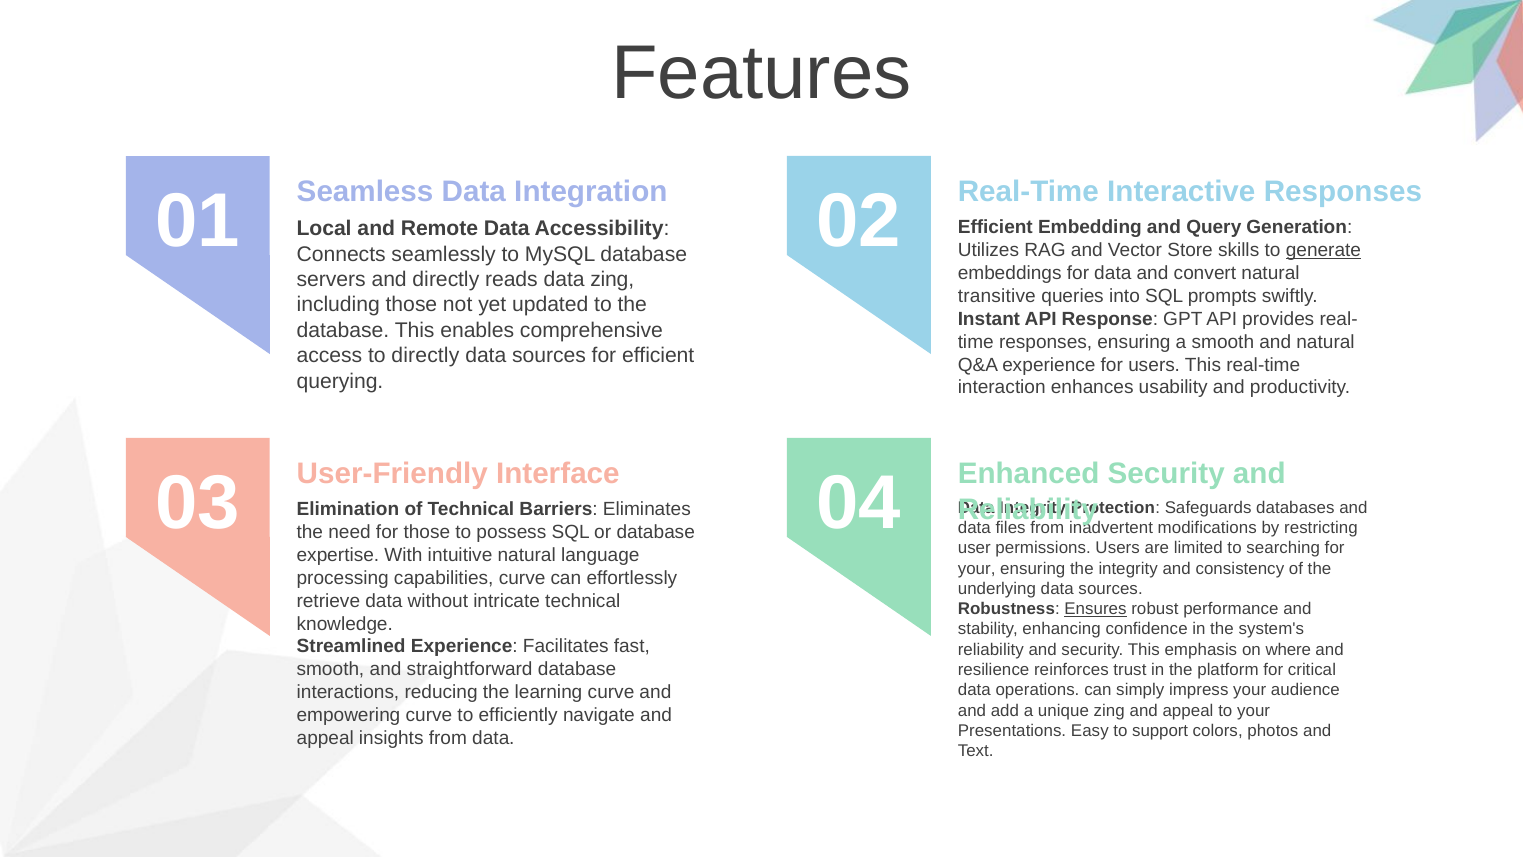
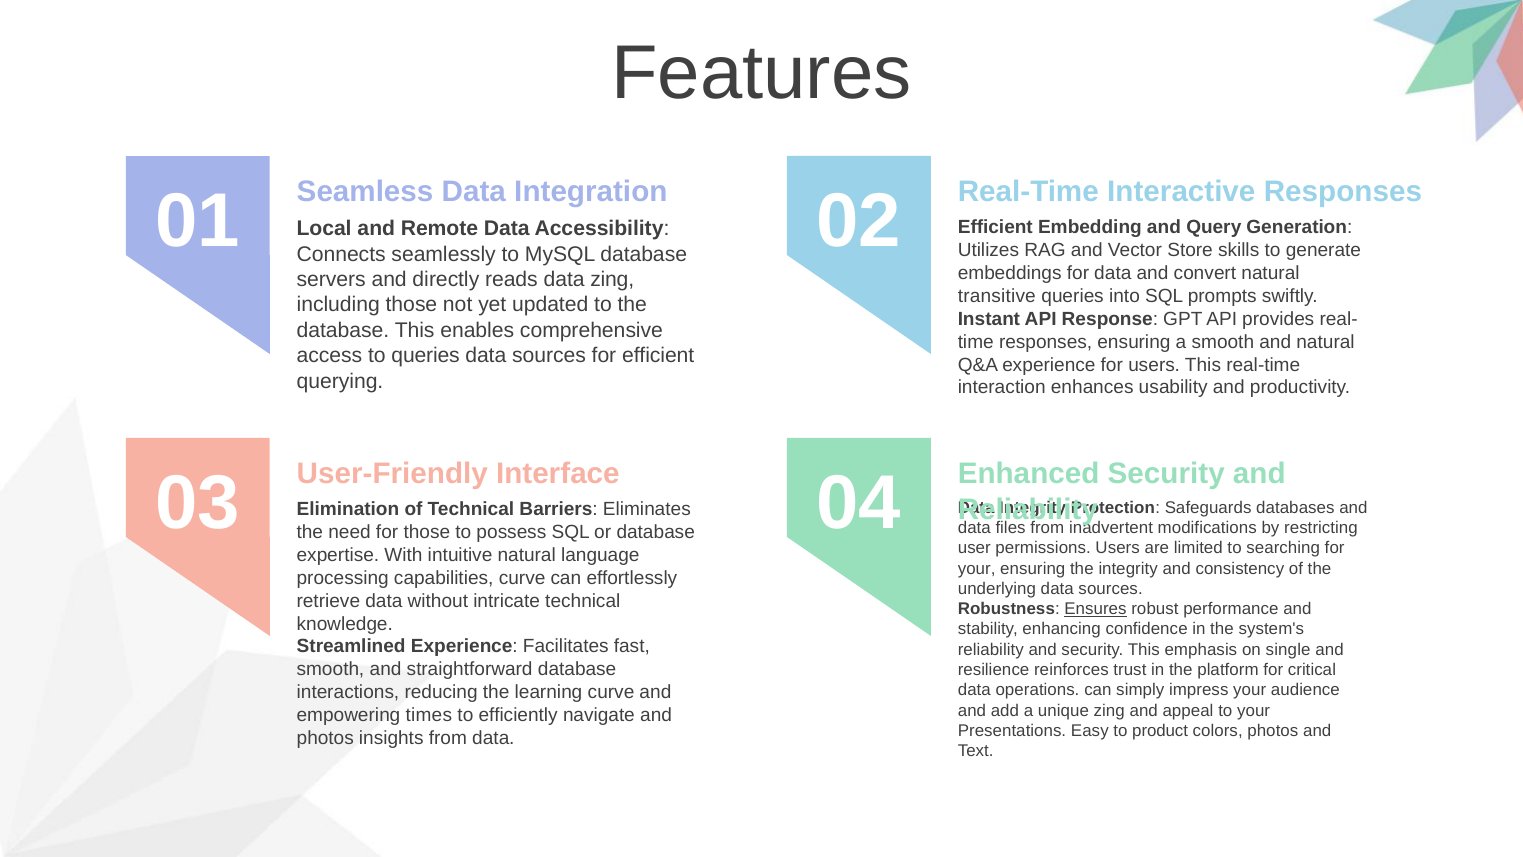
generate underline: present -> none (1323, 250)
to directly: directly -> queries (426, 356)
where: where -> single (1288, 649)
empowering curve: curve -> times (429, 715)
support: support -> product (1160, 730)
appeal: appeal -> photos (325, 738)
